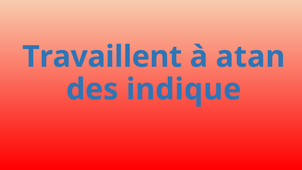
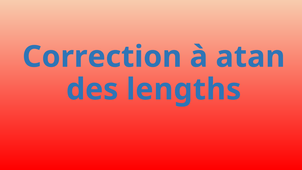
Travaillent: Travaillent -> Correction (102, 57)
indique: indique -> lengths (184, 89)
